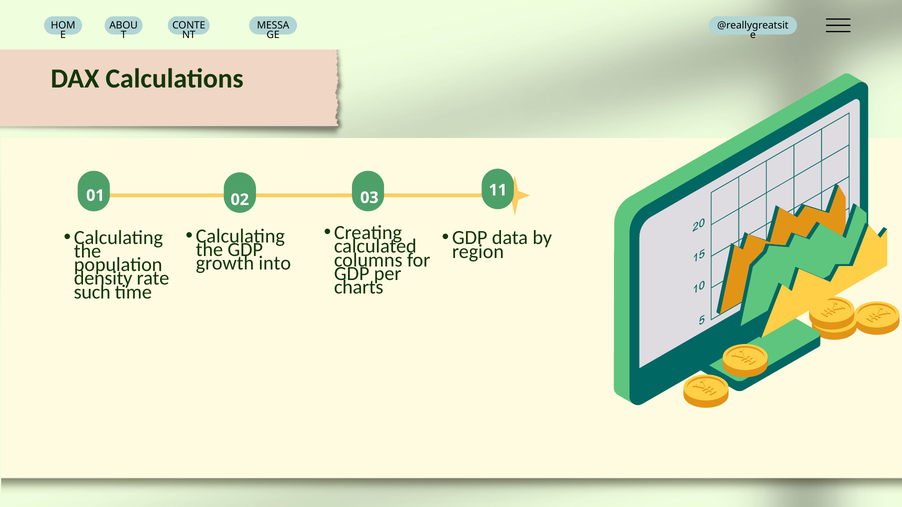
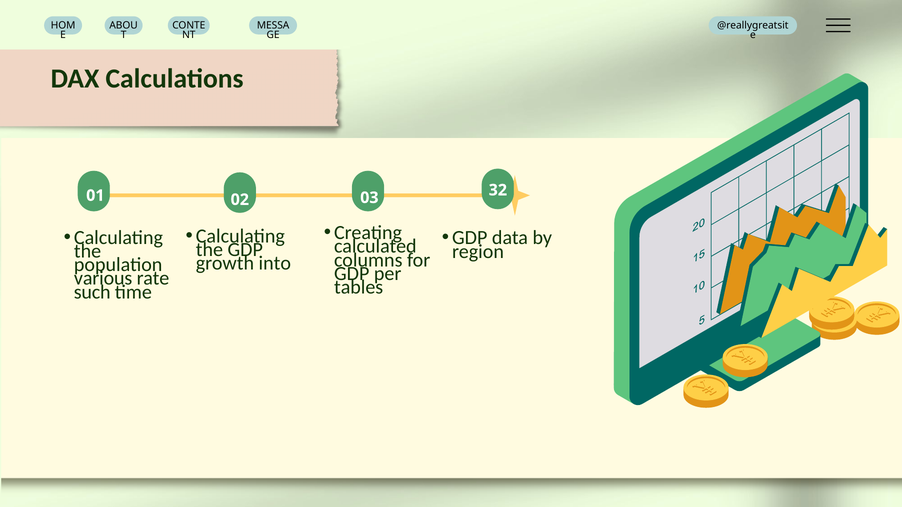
11: 11 -> 32 (498, 190)
density: density -> various (103, 279)
charts: charts -> tables (359, 287)
